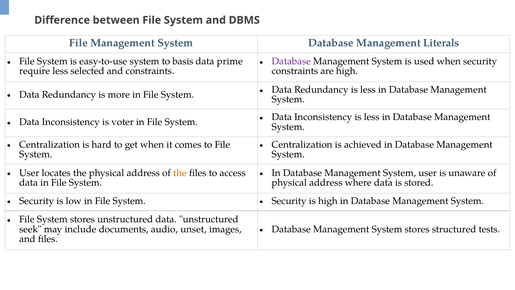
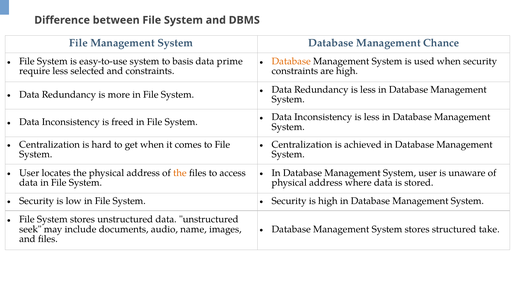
Literals: Literals -> Chance (441, 43)
Database colour: purple -> orange (291, 61)
voter: voter -> freed (123, 122)
tests: tests -> take (489, 229)
unset: unset -> name (193, 229)
